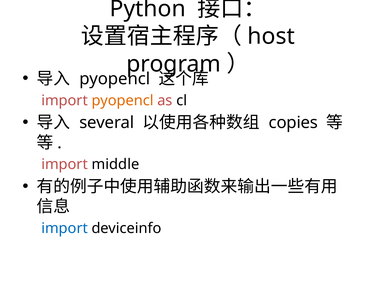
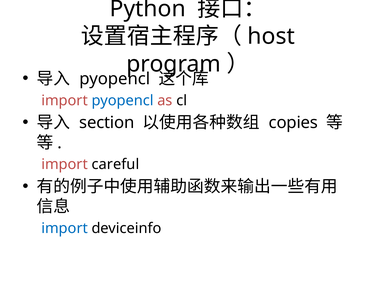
pyopencl colour: orange -> blue (123, 100)
several: several -> section (107, 123)
middle: middle -> careful (115, 164)
